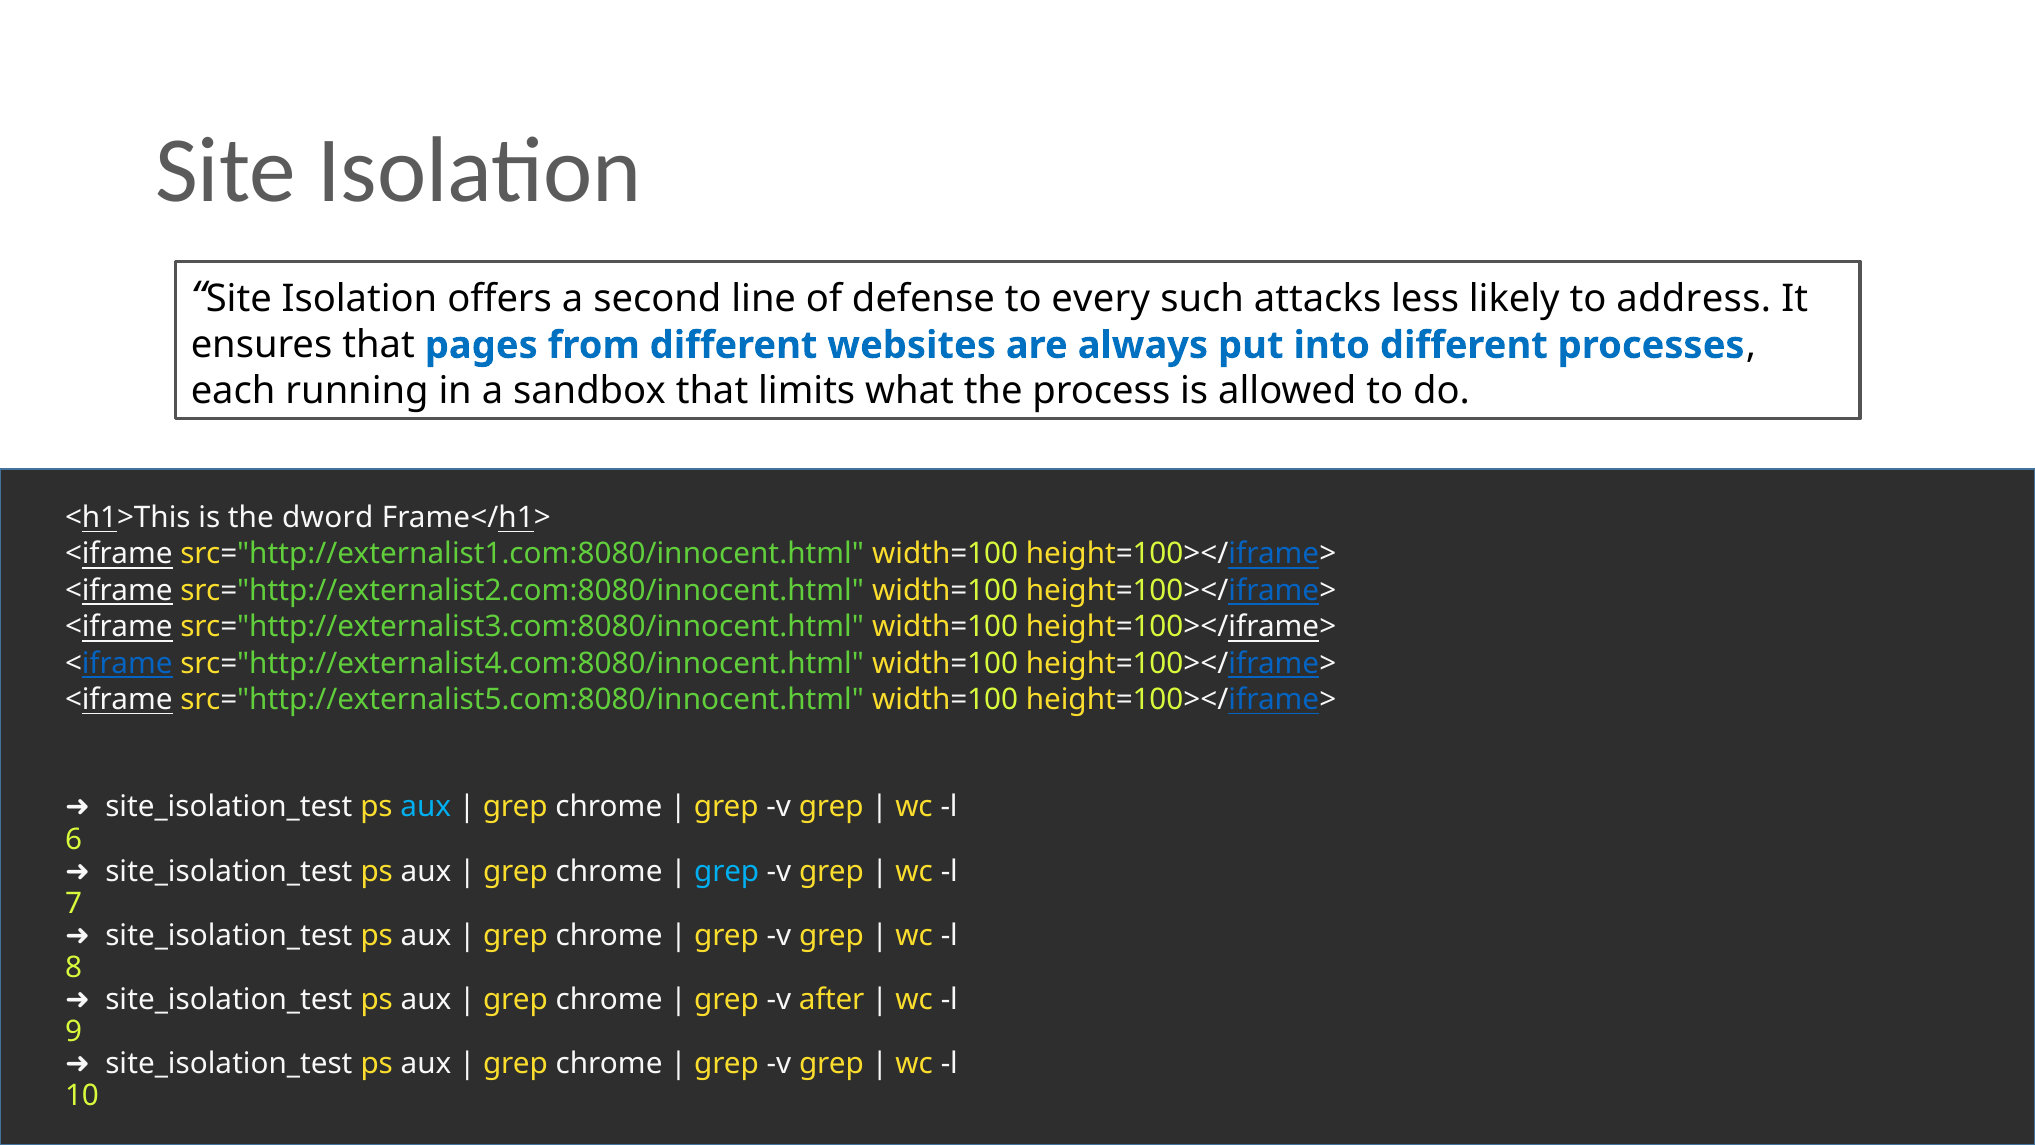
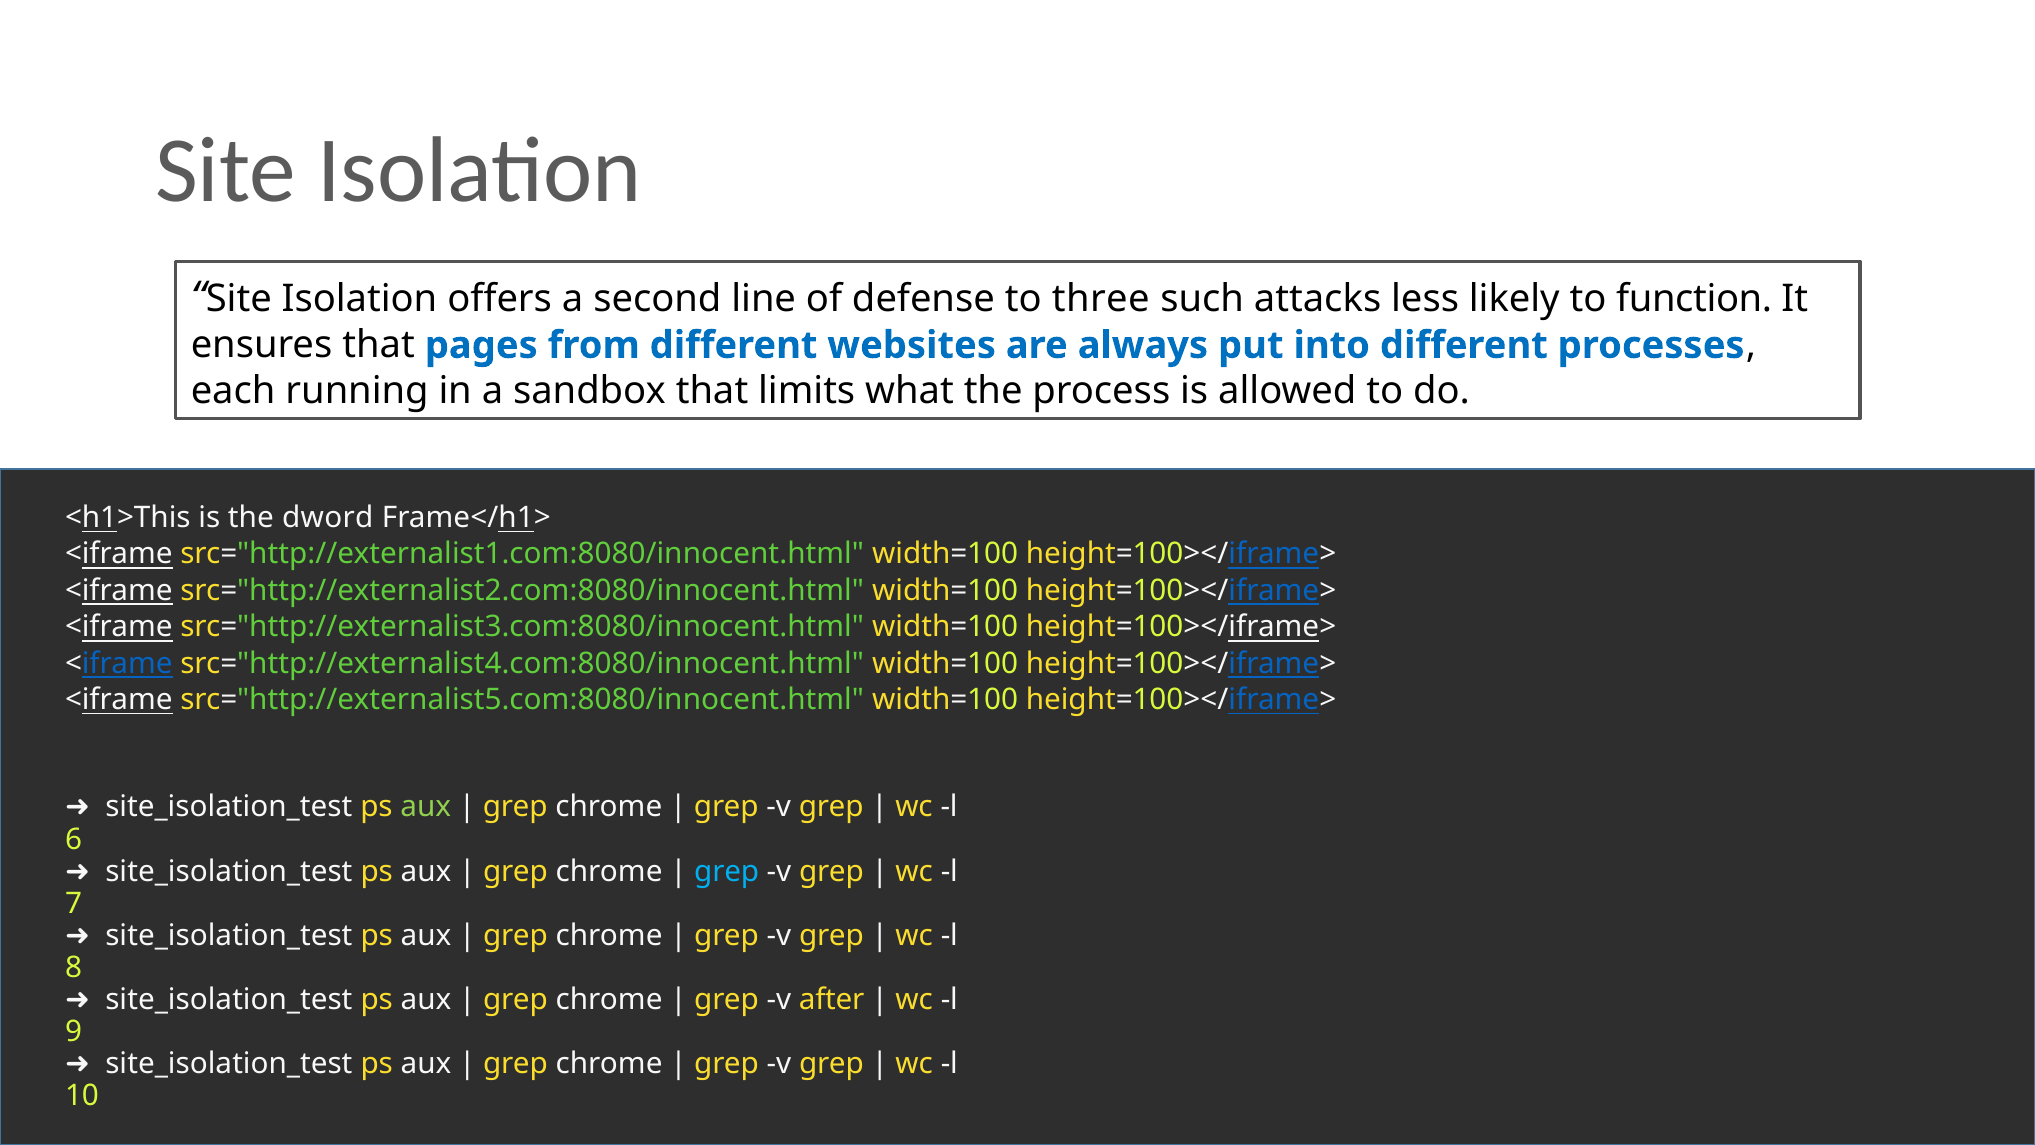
every: every -> three (1101, 299)
address: address -> function (1694, 299)
aux colour: light blue -> light green (426, 807)
